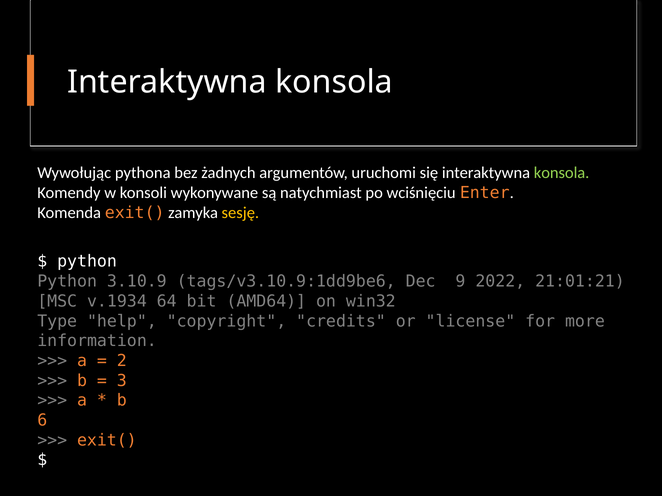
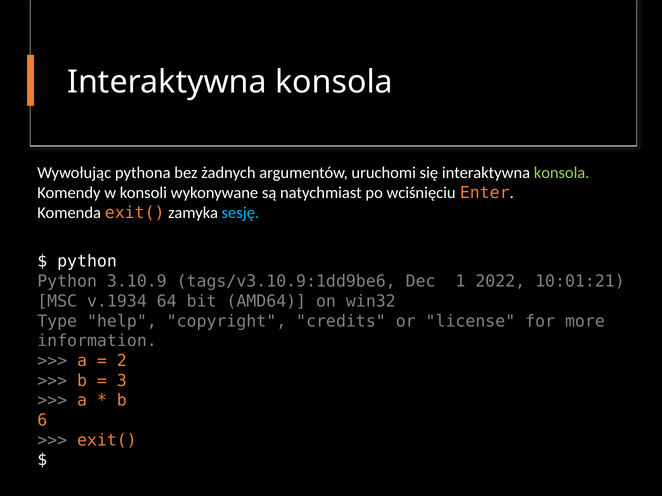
sesję colour: yellow -> light blue (240, 213)
9: 9 -> 1 (460, 282)
21:01:21: 21:01:21 -> 10:01:21 (580, 282)
